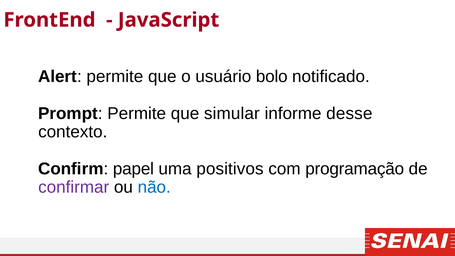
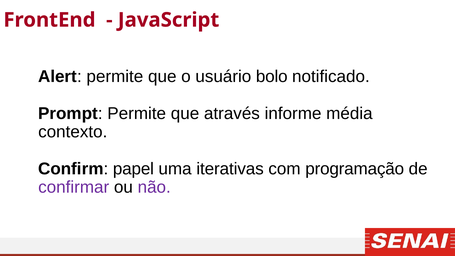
simular: simular -> através (232, 113)
desse: desse -> média (349, 113)
positivos: positivos -> iterativas (230, 169)
não colour: blue -> purple (154, 187)
